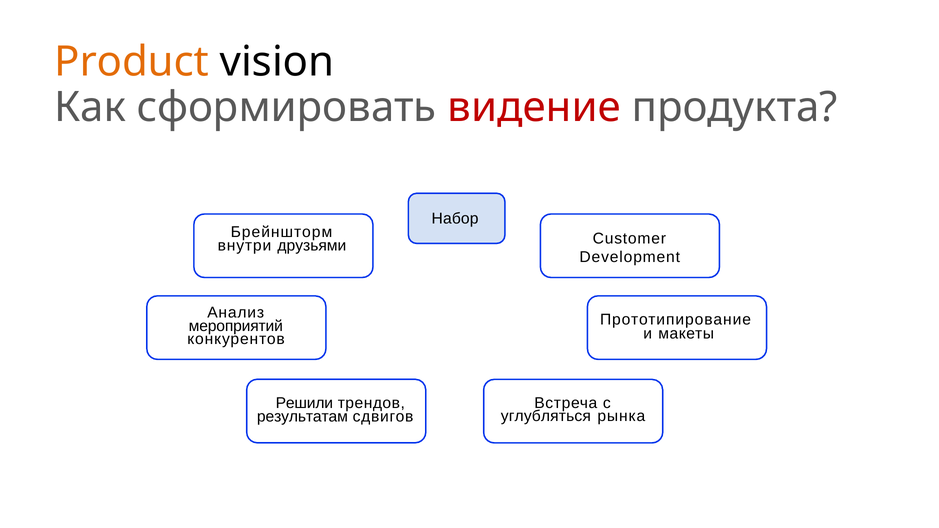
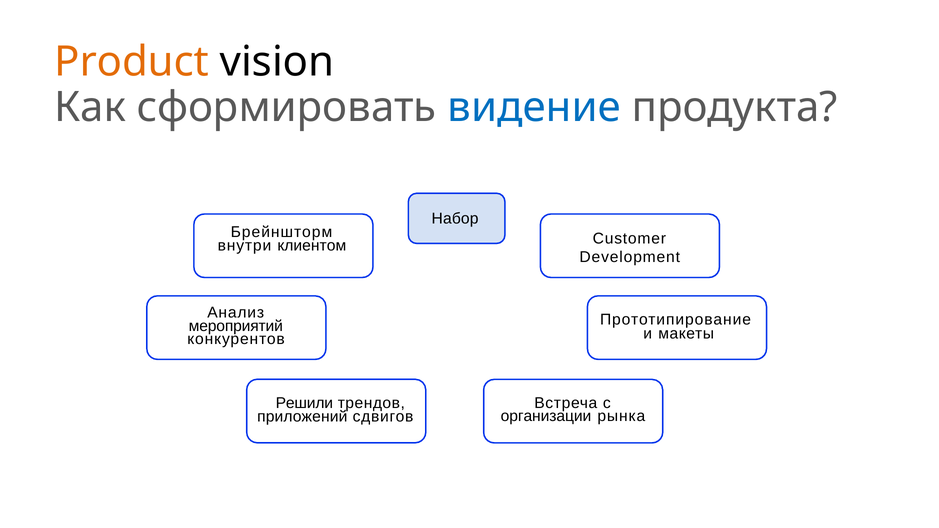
видение colour: red -> blue (534, 108)
друзьями: друзьями -> клиентом (312, 246)
углубляться: углубляться -> организации (546, 416)
результатам: результатам -> приложений (302, 417)
